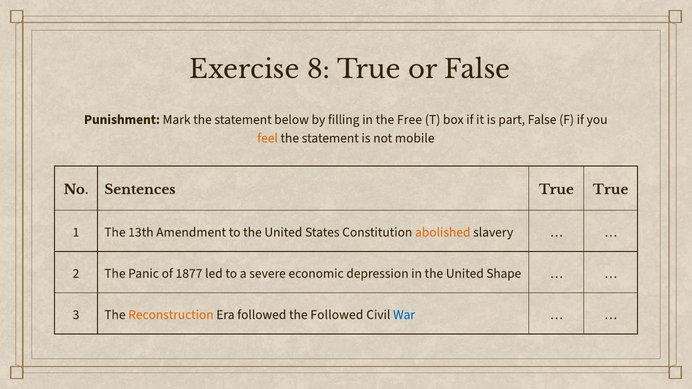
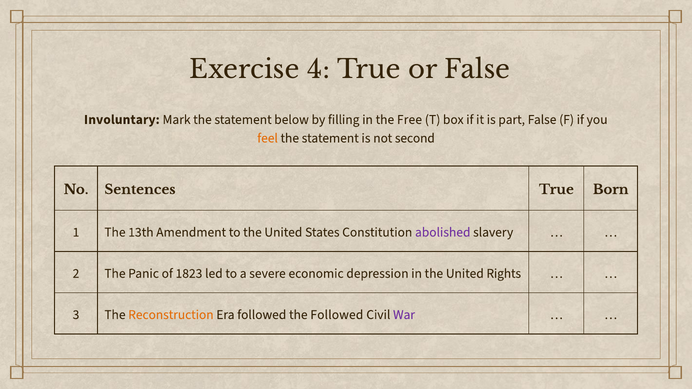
8: 8 -> 4 (319, 70)
Punishment: Punishment -> Involuntary (122, 120)
mobile: mobile -> second (415, 138)
True True: True -> Born (611, 190)
abolished colour: orange -> purple (443, 232)
1877: 1877 -> 1823 (189, 274)
Shape: Shape -> Rights (504, 274)
War colour: blue -> purple (404, 315)
